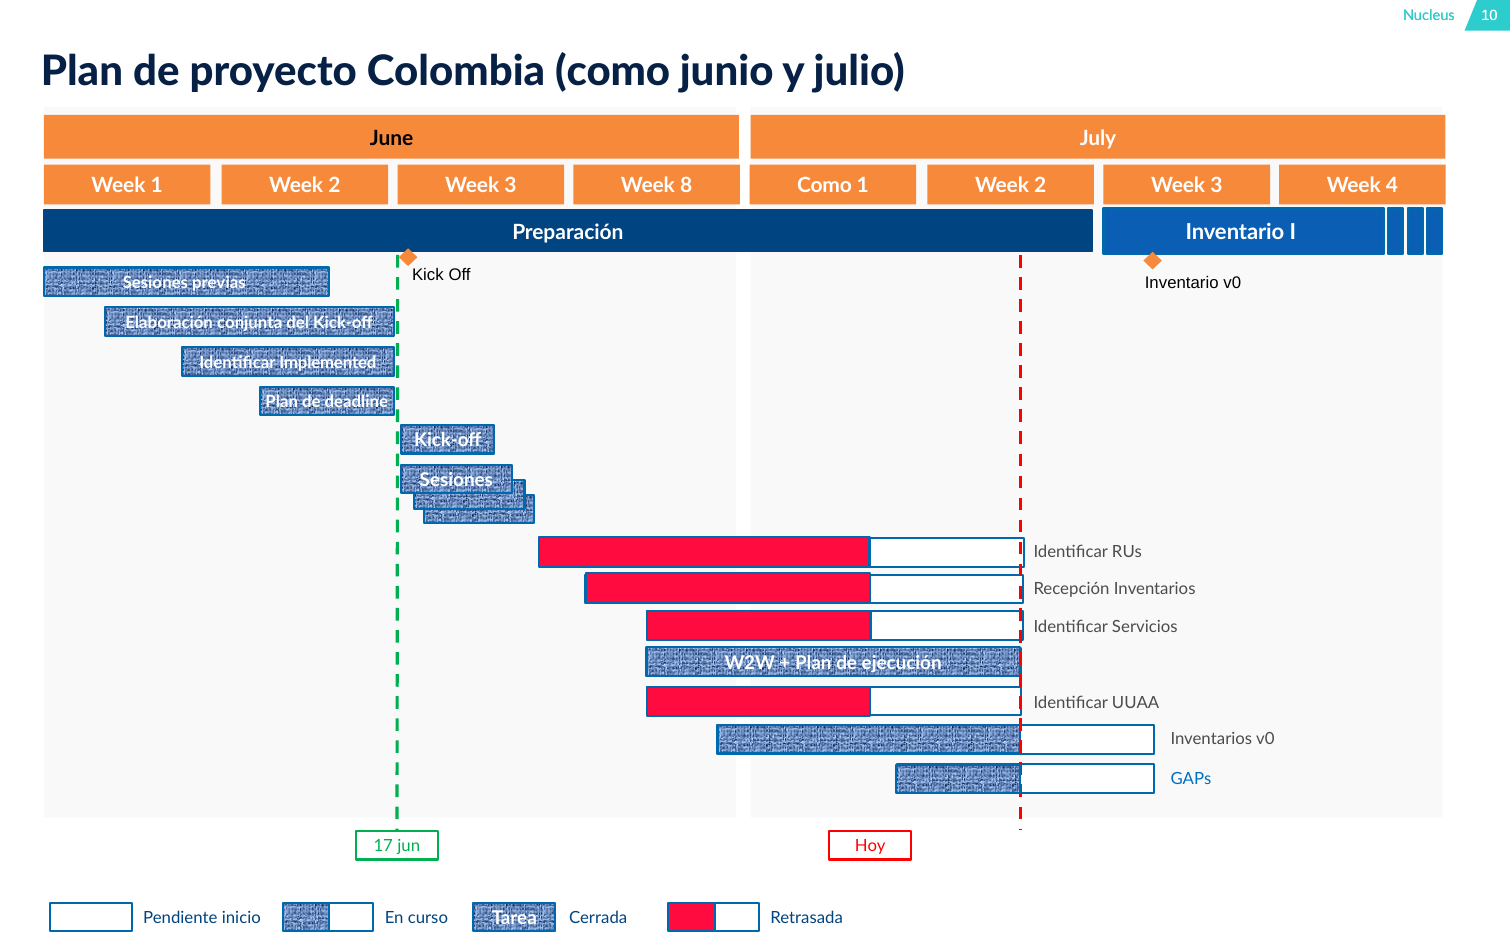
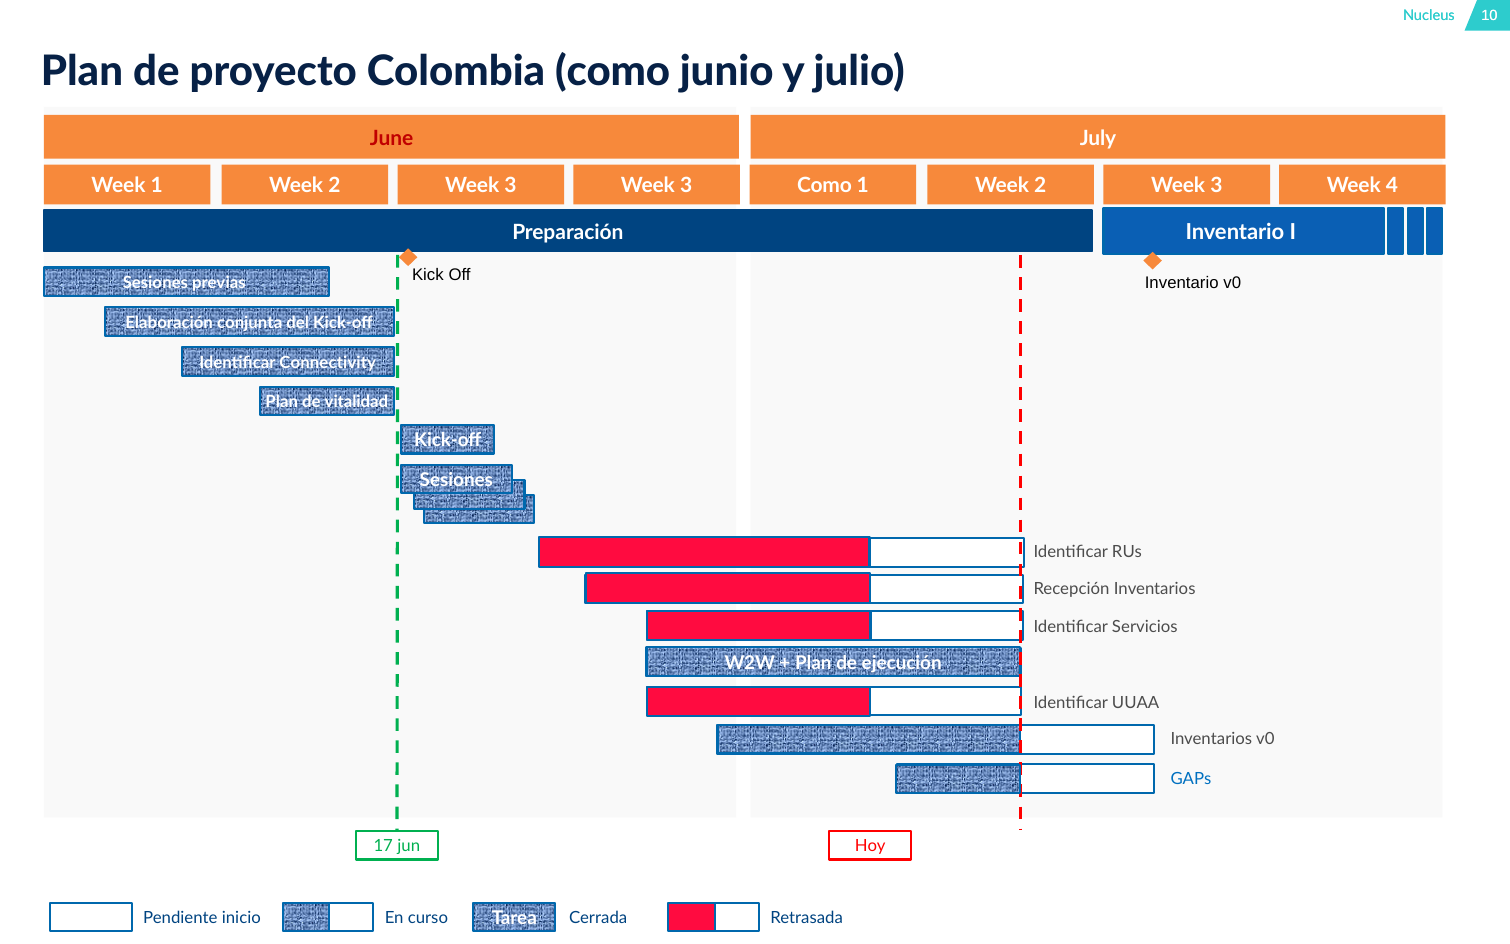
June colour: black -> red (392, 138)
3 Week 8: 8 -> 3 (686, 186)
Implemented: Implemented -> Connectivity (328, 362)
deadline: deadline -> vitalidad (356, 402)
